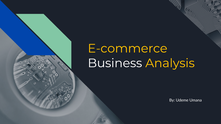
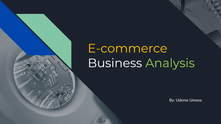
Analysis colour: yellow -> light green (170, 63)
